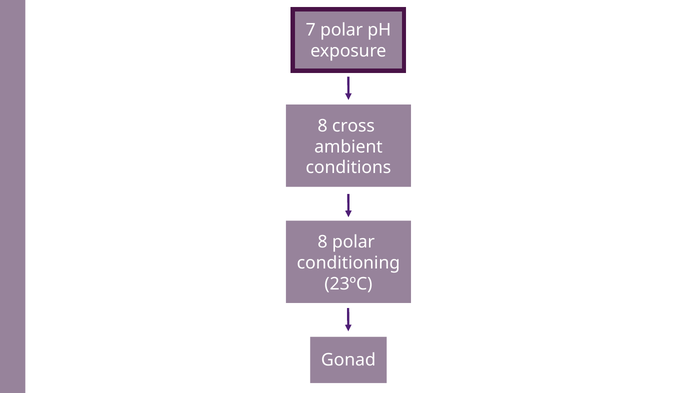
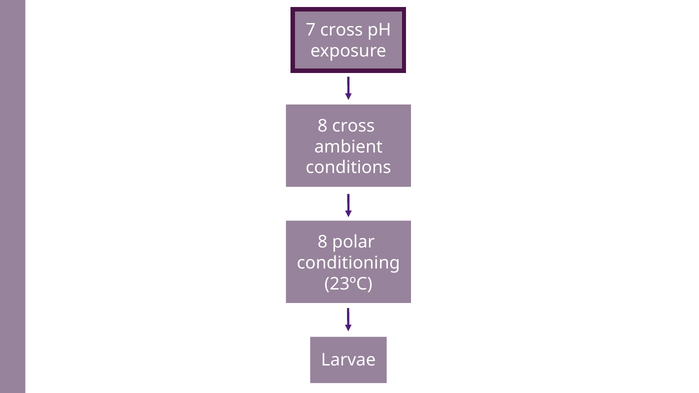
7 polar: polar -> cross (342, 30)
Gonad: Gonad -> Larvae (348, 360)
